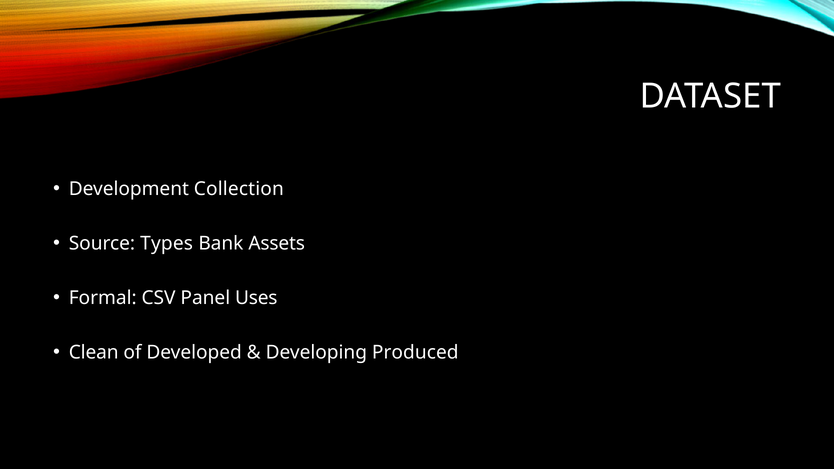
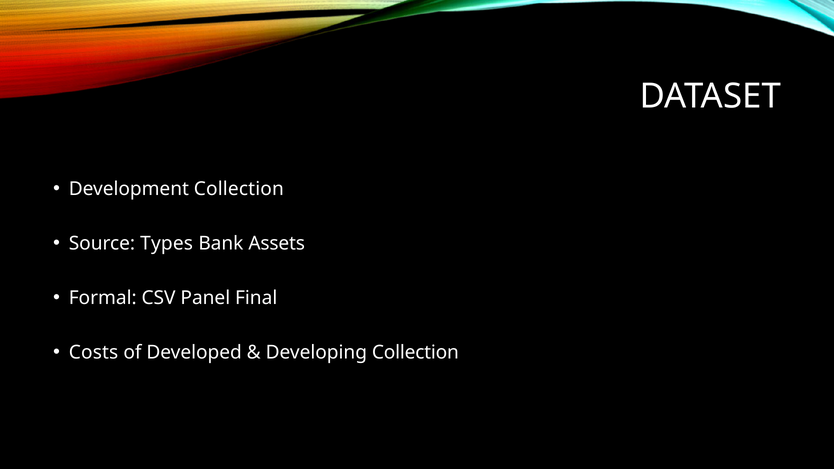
Uses: Uses -> Final (256, 298)
Clean: Clean -> Costs (94, 353)
Developing Produced: Produced -> Collection (415, 353)
